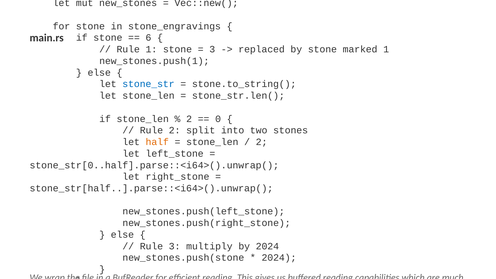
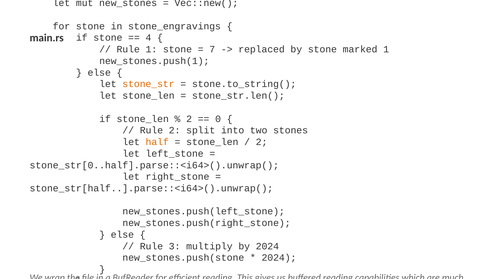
6: 6 -> 4 (148, 38)
3: 3 -> 7 (212, 49)
stone_str colour: blue -> orange (148, 84)
